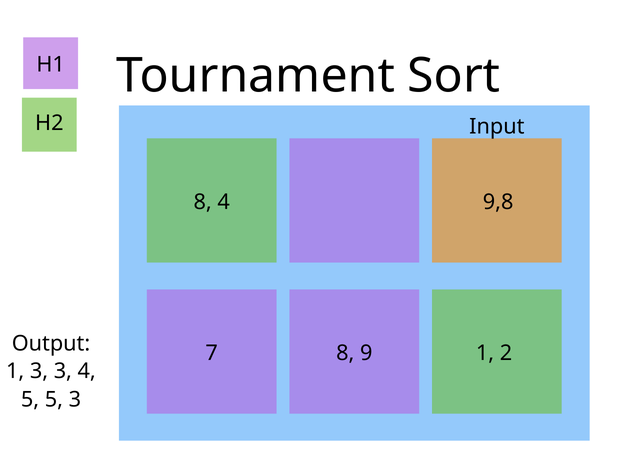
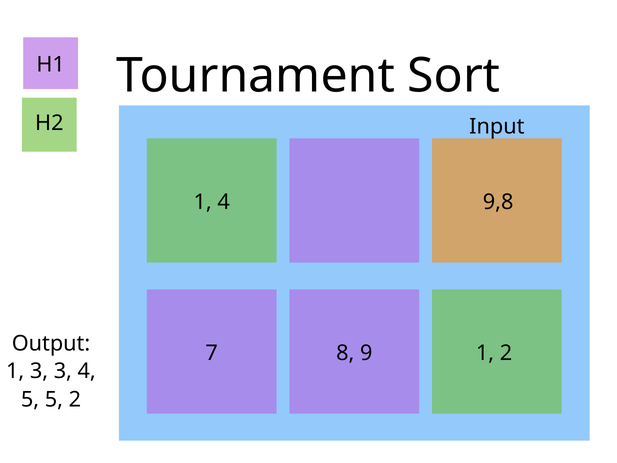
8: 8 -> 1 (203, 202)
5 3: 3 -> 2 (75, 400)
